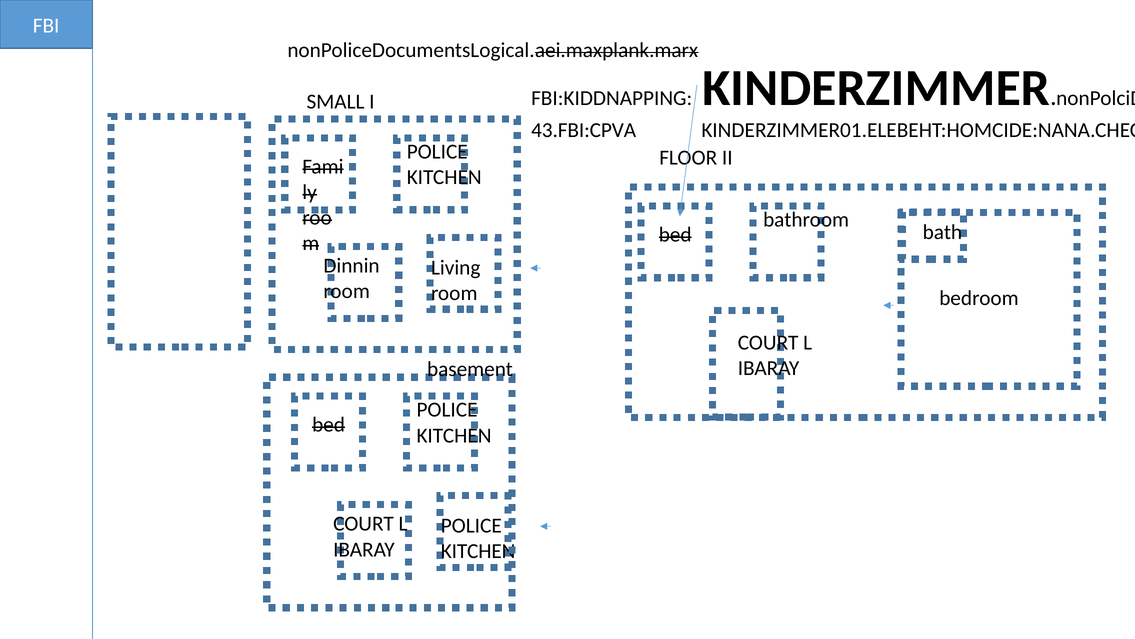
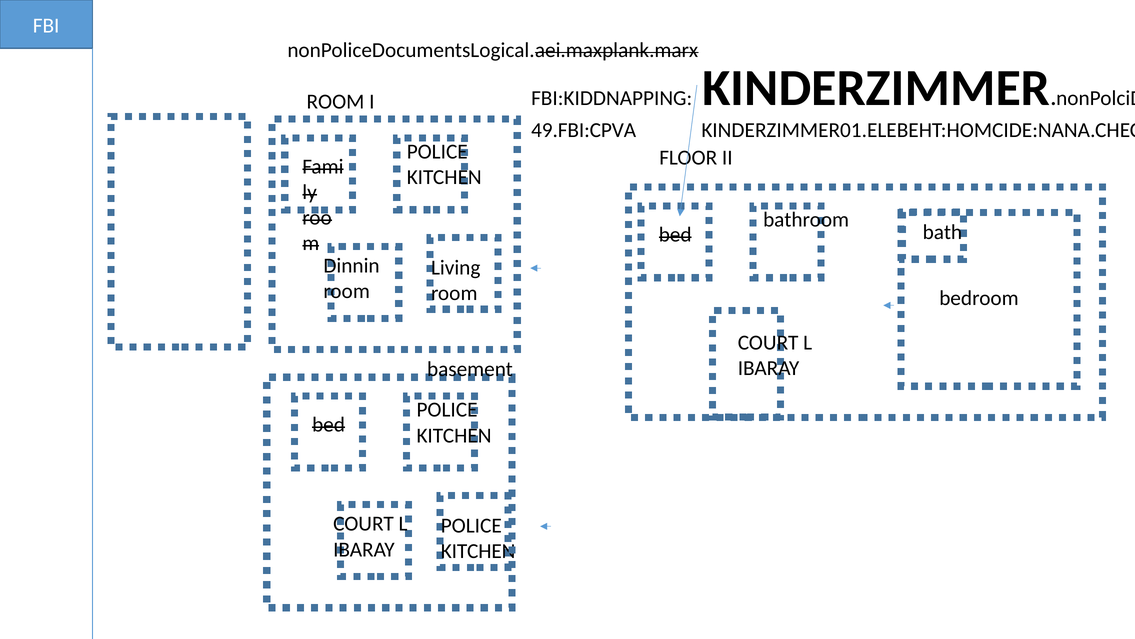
SMALL: SMALL -> ROOM (335, 101)
43.FBI:CPVA: 43.FBI:CPVA -> 49.FBI:CPVA (584, 130)
